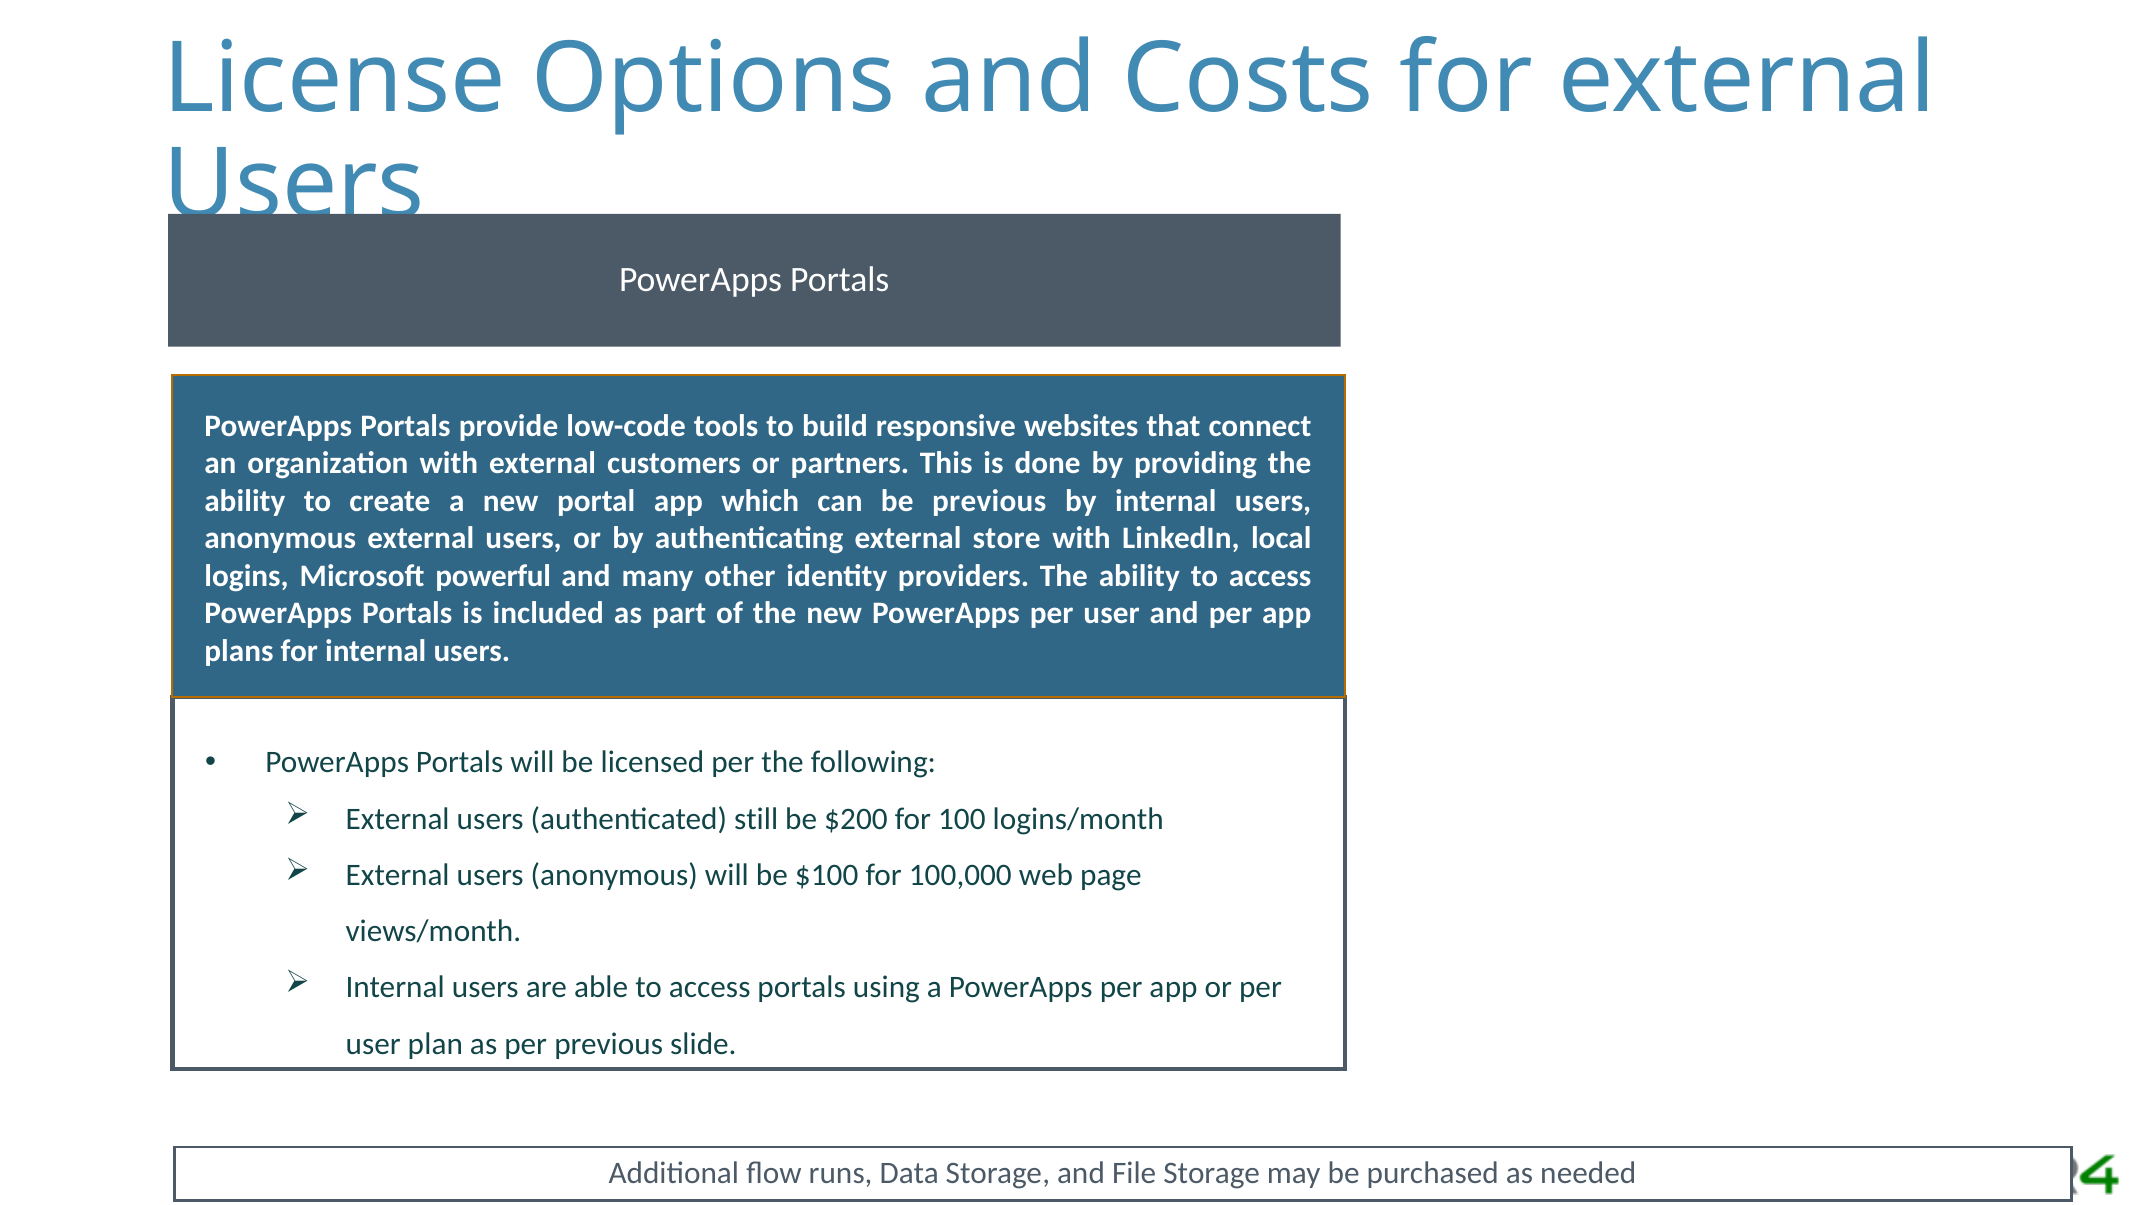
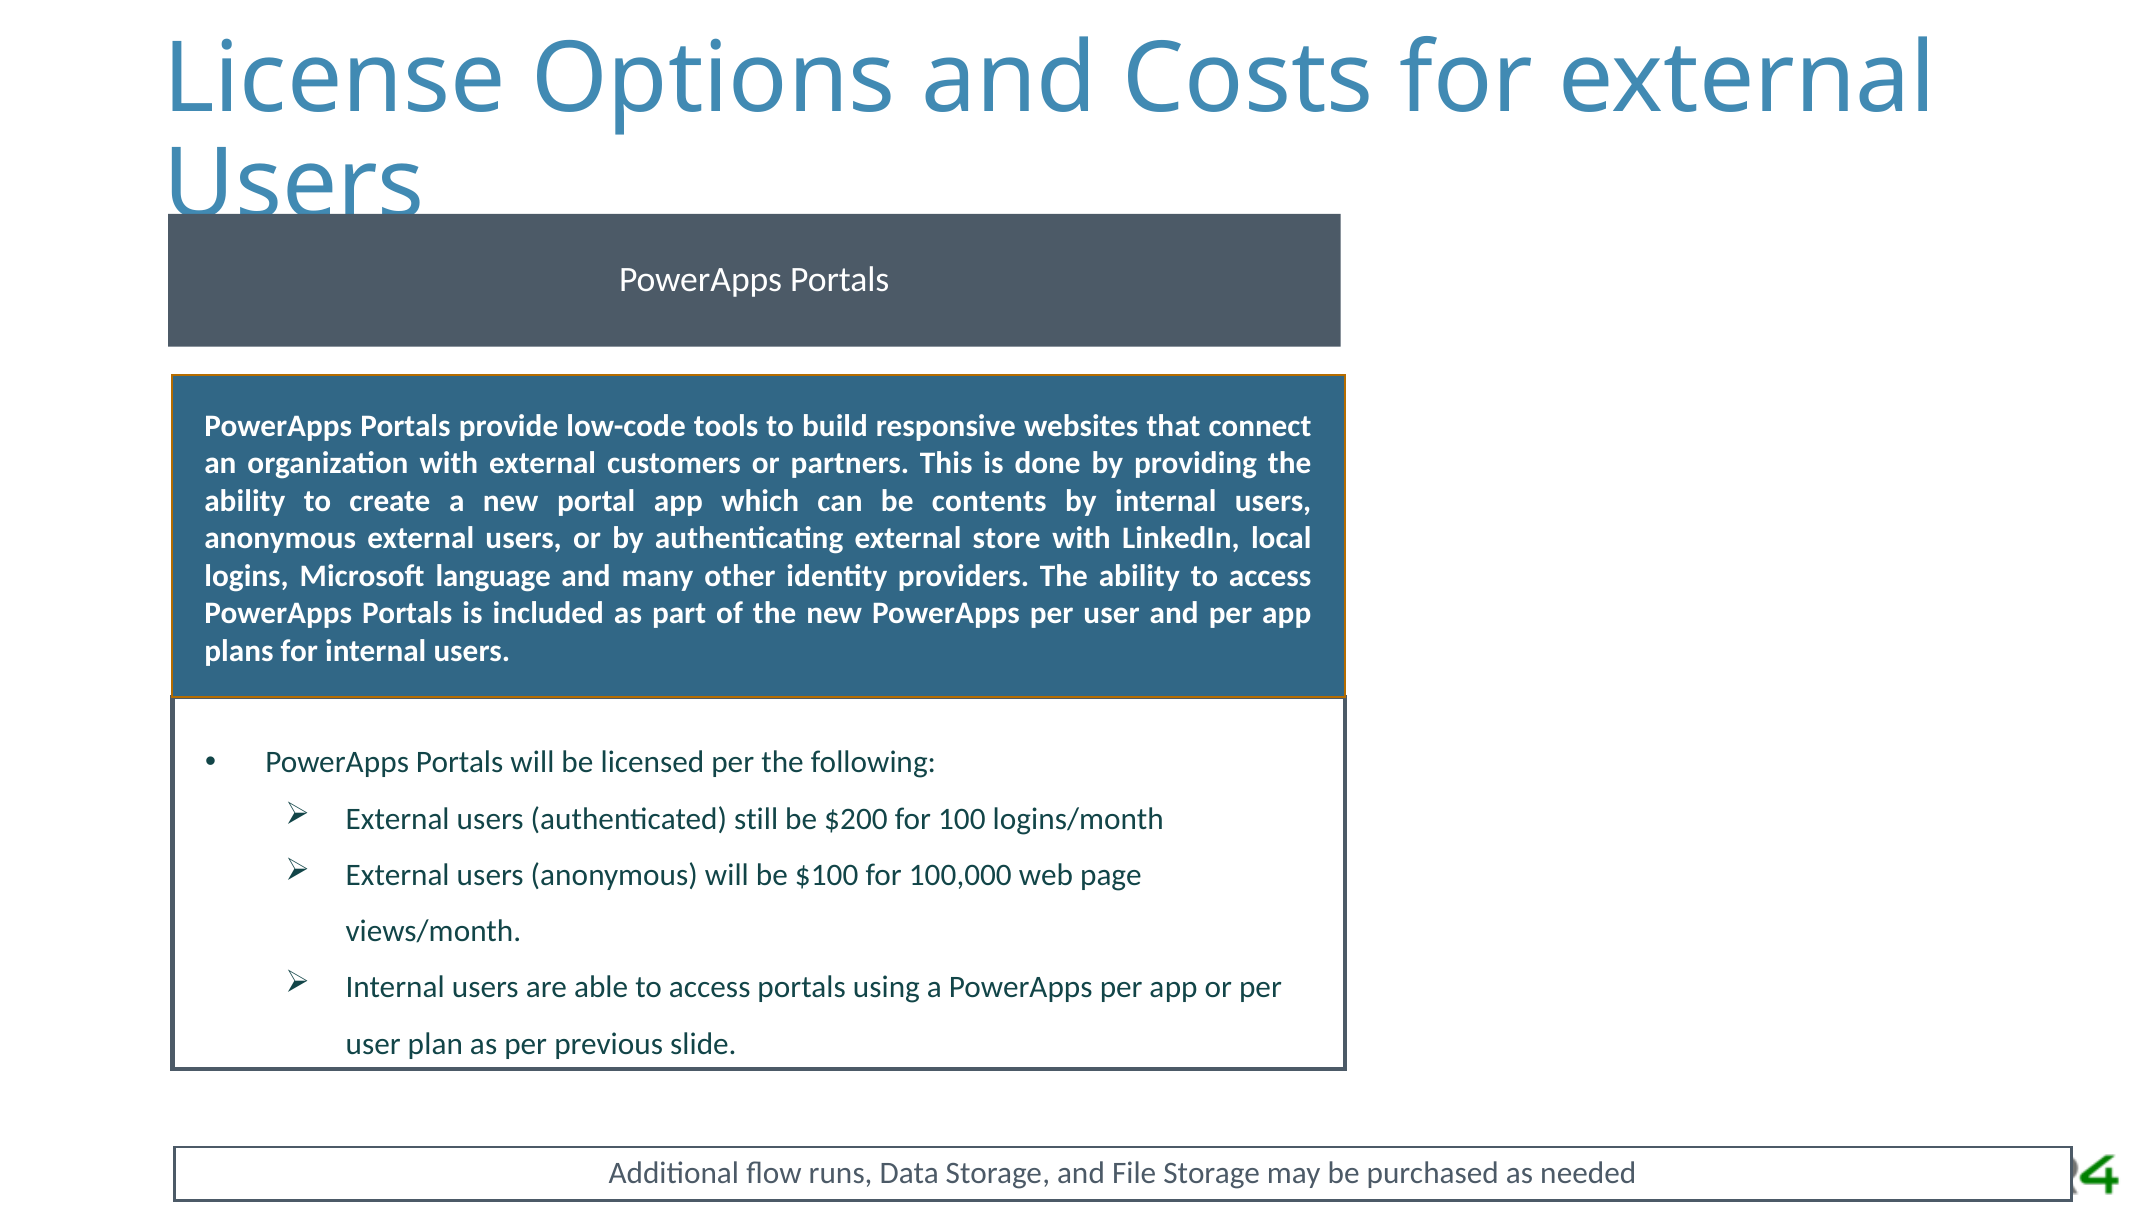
be previous: previous -> contents (989, 501)
powerful: powerful -> language (493, 576)
